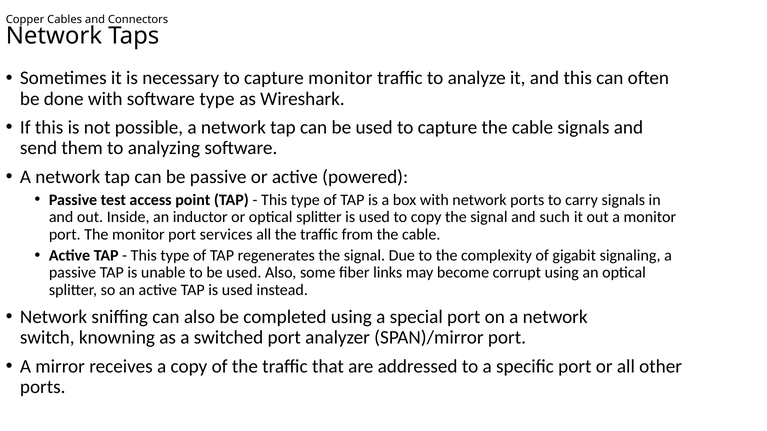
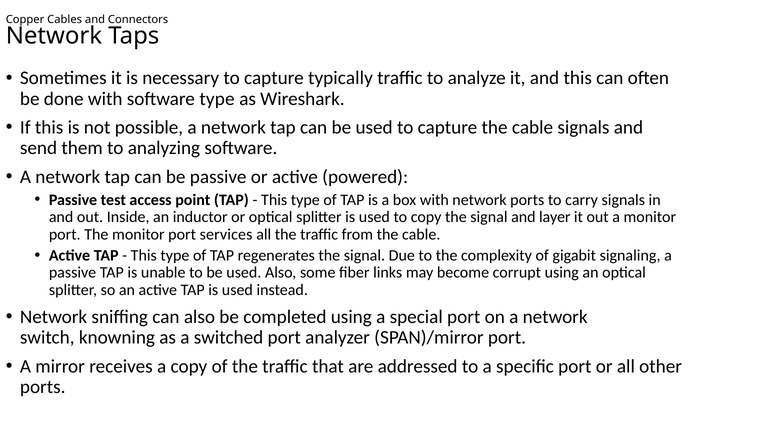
capture monitor: monitor -> typically (340, 78)
such: such -> layer (555, 217)
